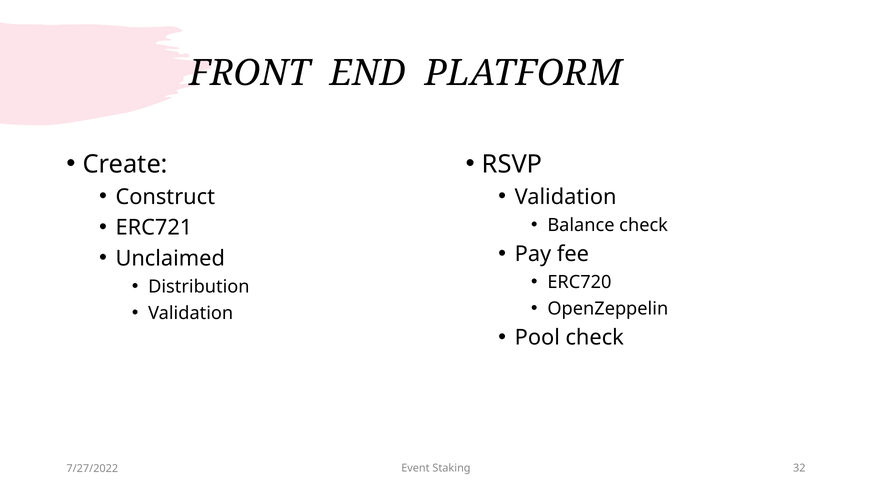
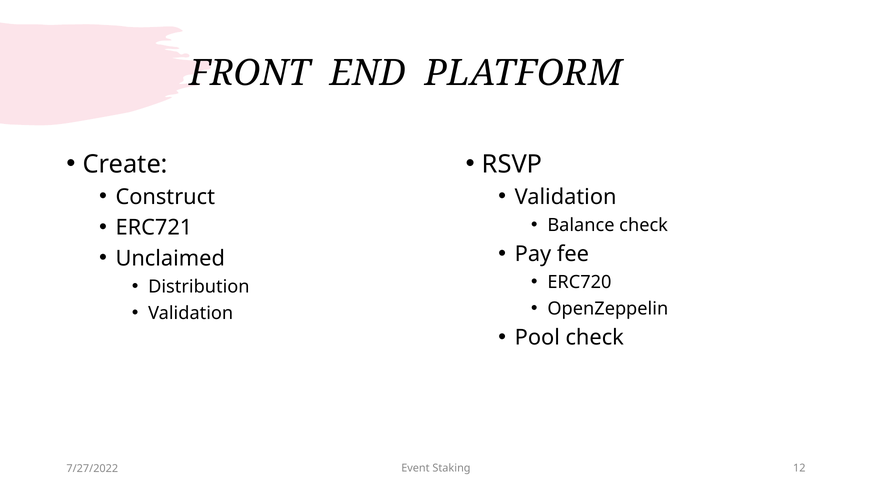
32: 32 -> 12 (799, 468)
